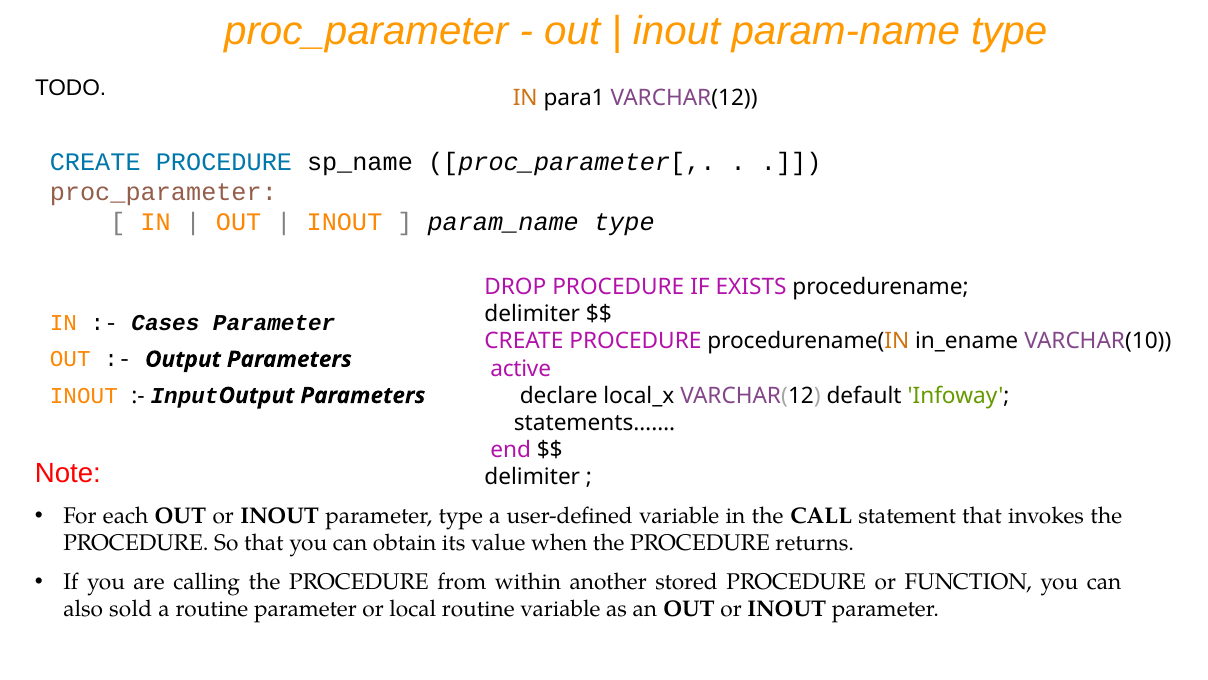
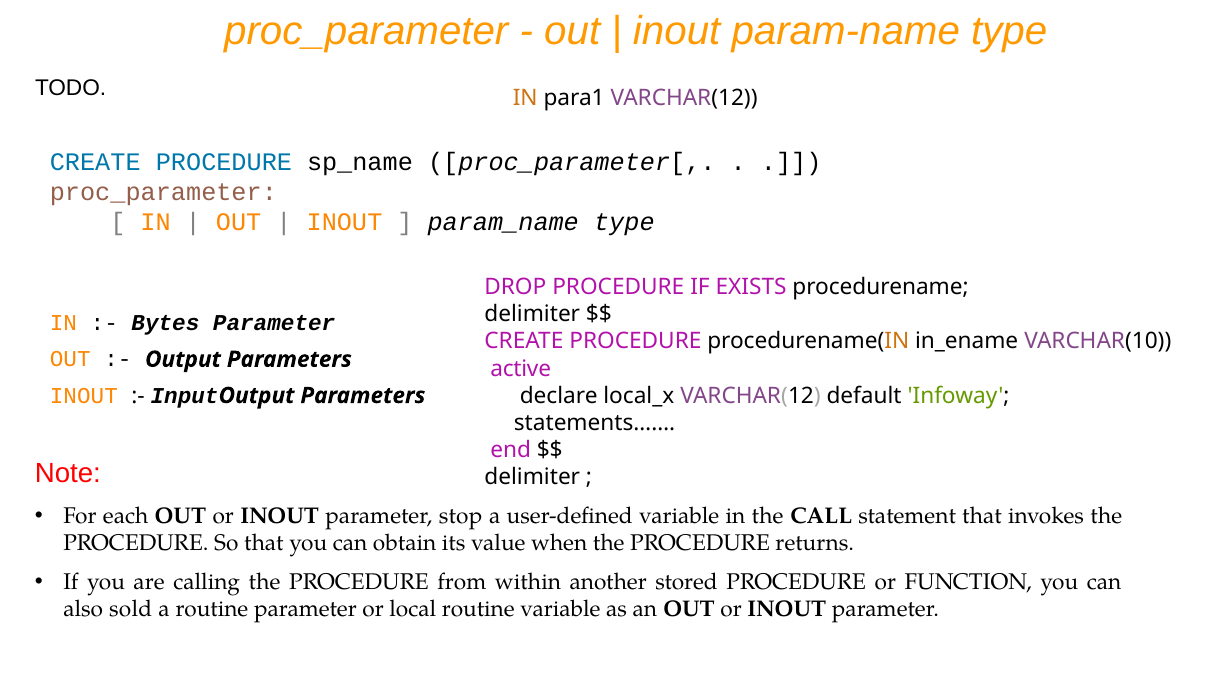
Cases: Cases -> Bytes (165, 323)
parameter type: type -> stop (461, 515)
